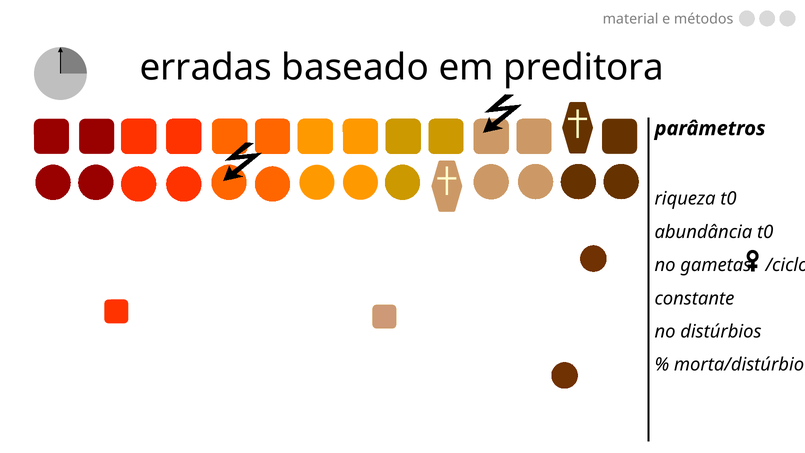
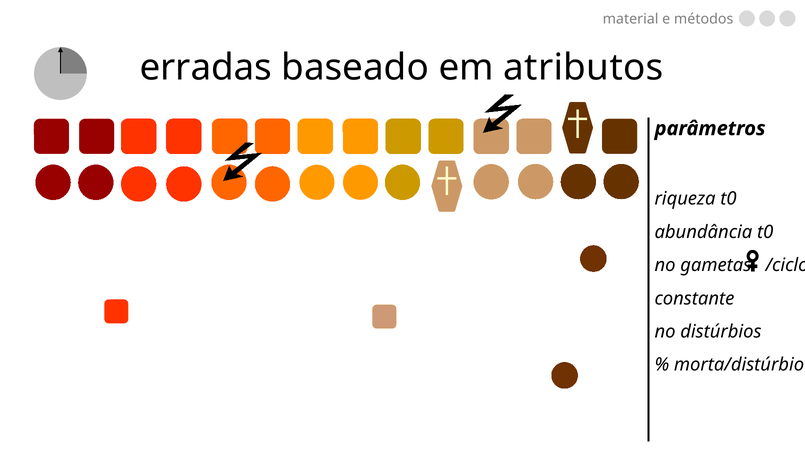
preditora: preditora -> atributos (583, 68)
